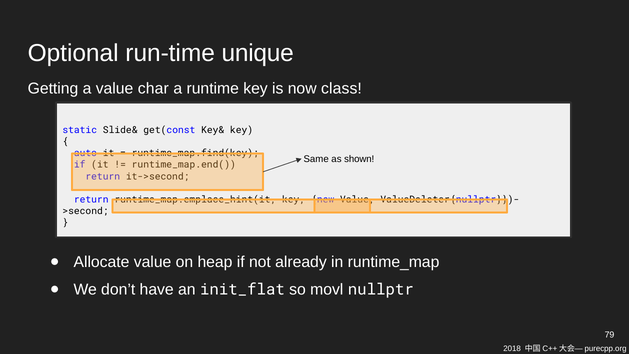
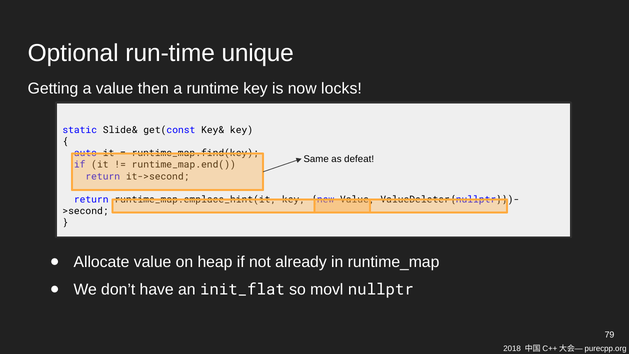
char: char -> then (153, 88)
class: class -> locks (341, 88)
shown: shown -> defeat (359, 159)
